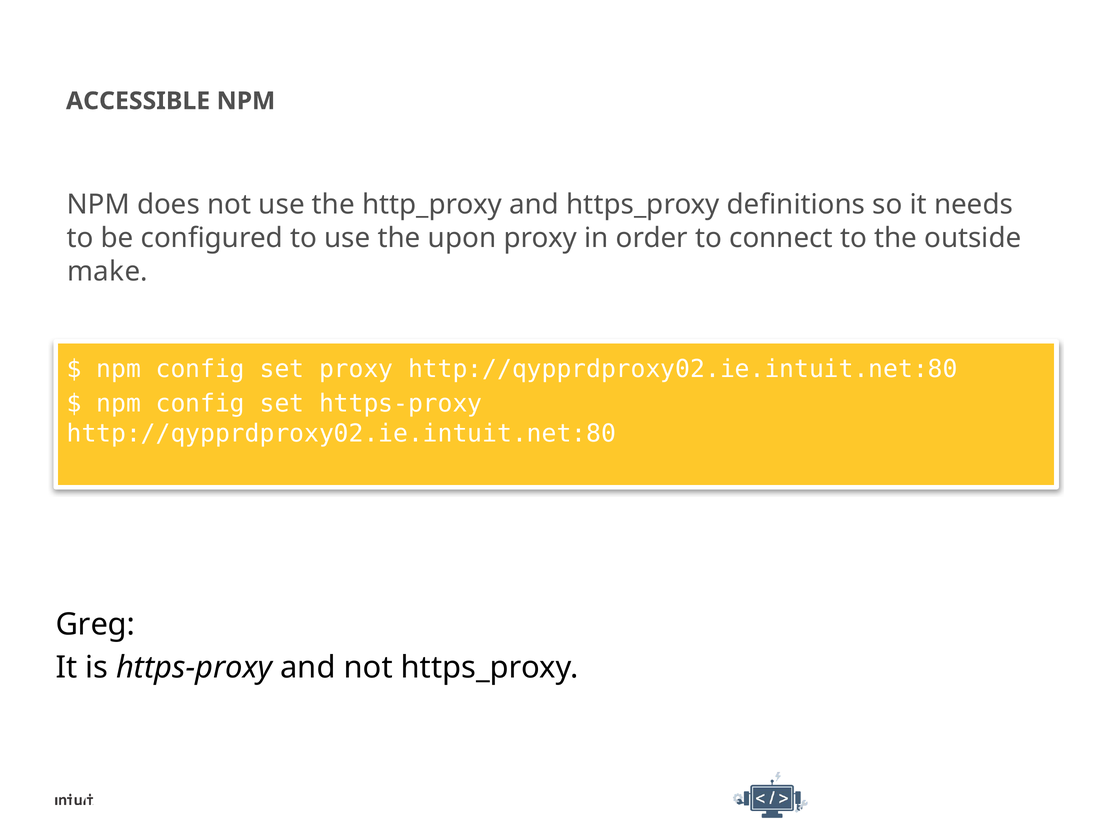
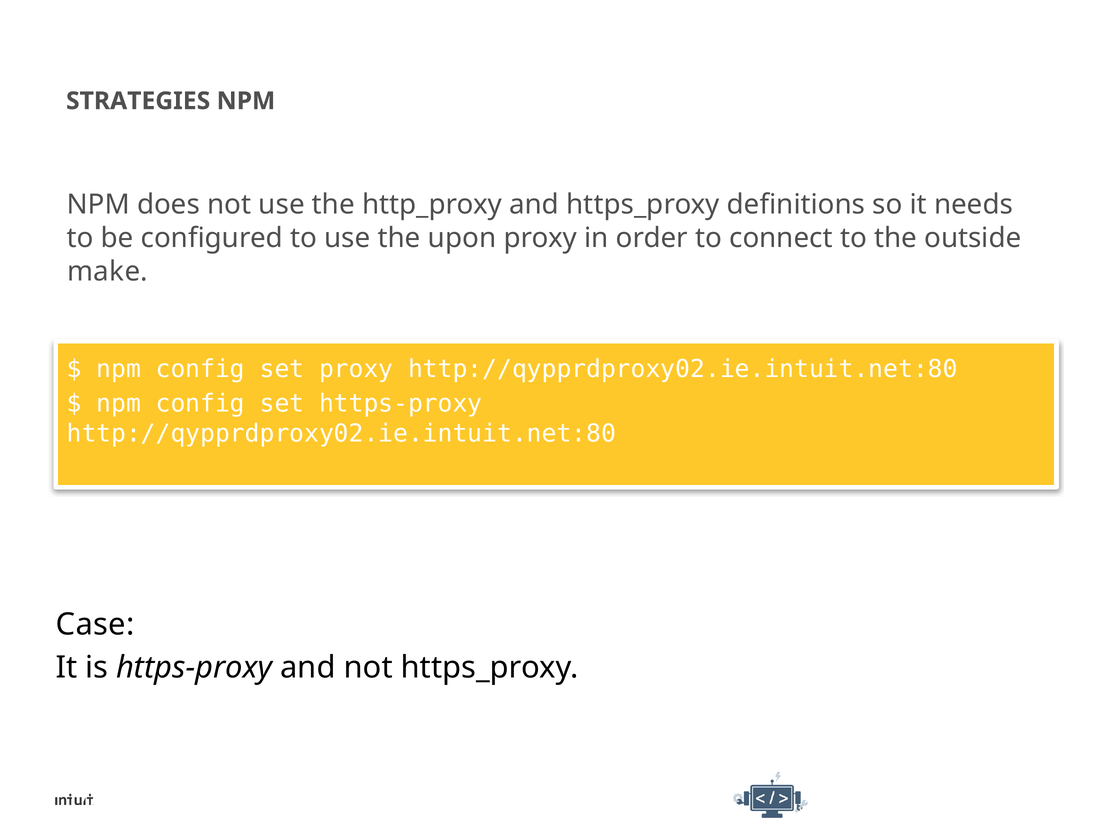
ACCESSIBLE: ACCESSIBLE -> STRATEGIES (138, 101)
Greg: Greg -> Case (95, 624)
